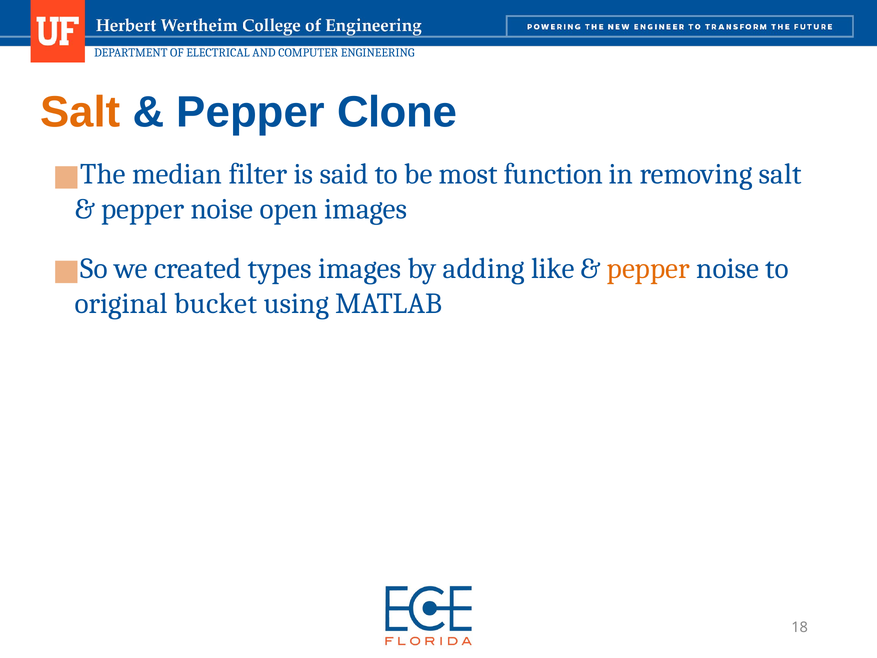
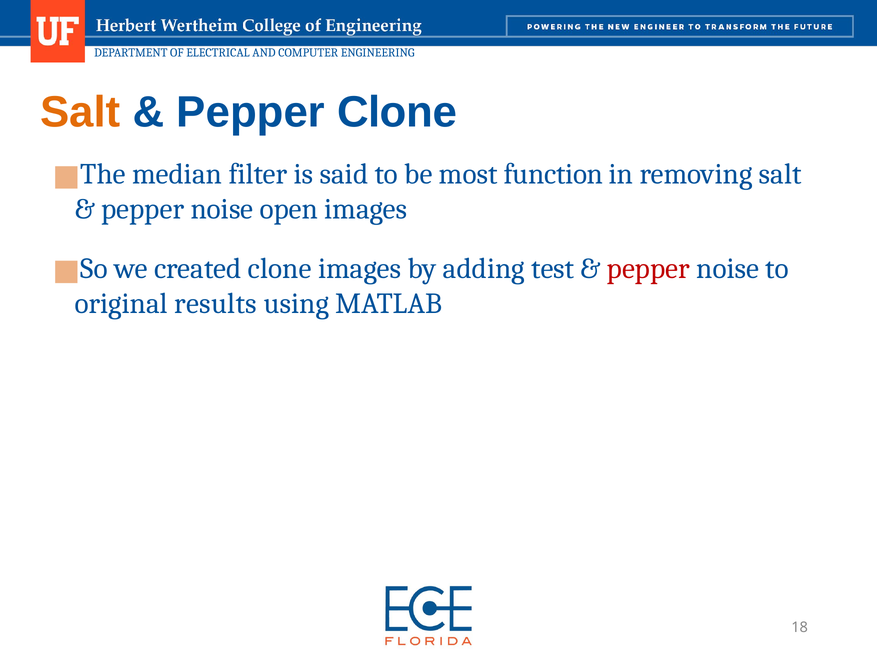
created types: types -> clone (280, 268)
like: like -> test (553, 268)
pepper colour: orange -> red (648, 268)
bucket: bucket -> results (216, 304)
